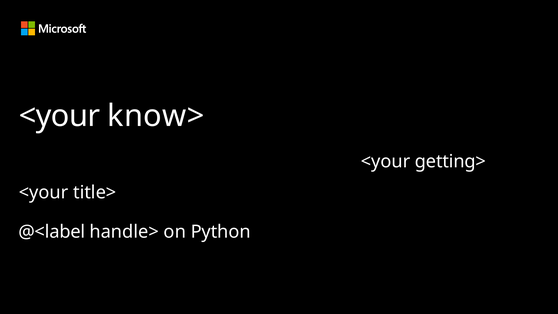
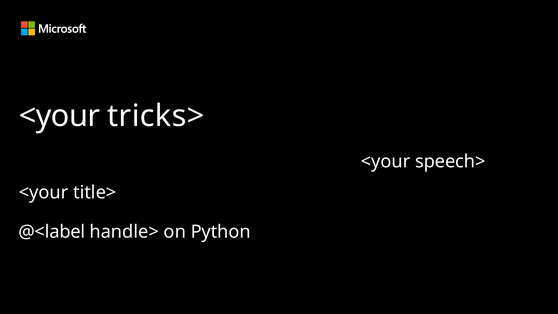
know>: know> -> tricks> (156, 116)
getting>: getting> -> speech> (450, 161)
